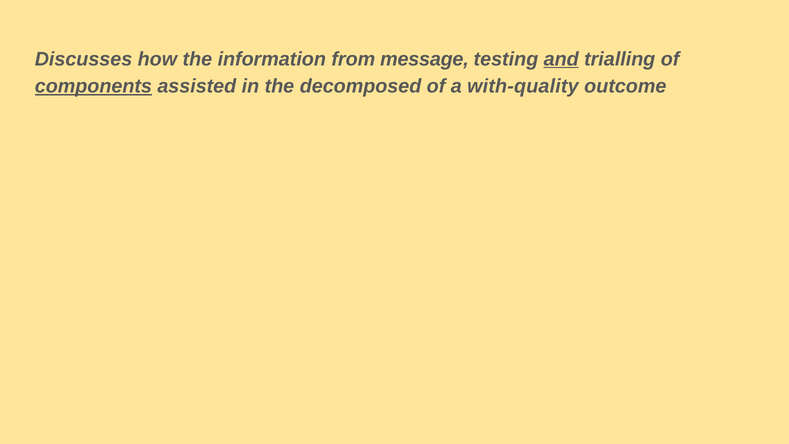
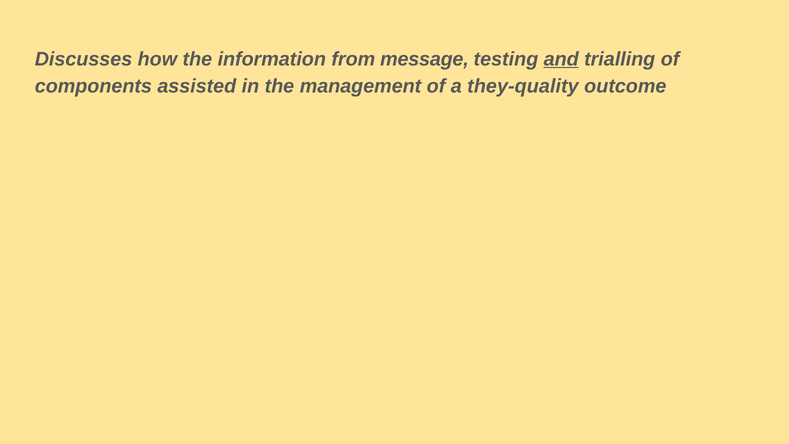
components underline: present -> none (93, 86)
decomposed: decomposed -> management (361, 86)
with-quality: with-quality -> they-quality (523, 86)
